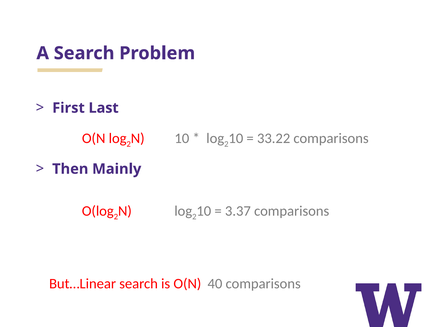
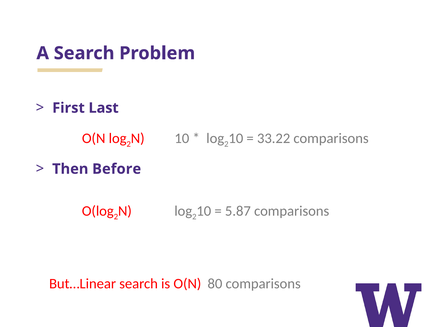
Mainly: Mainly -> Before (117, 169)
3.37: 3.37 -> 5.87 (238, 212)
40: 40 -> 80 (215, 284)
